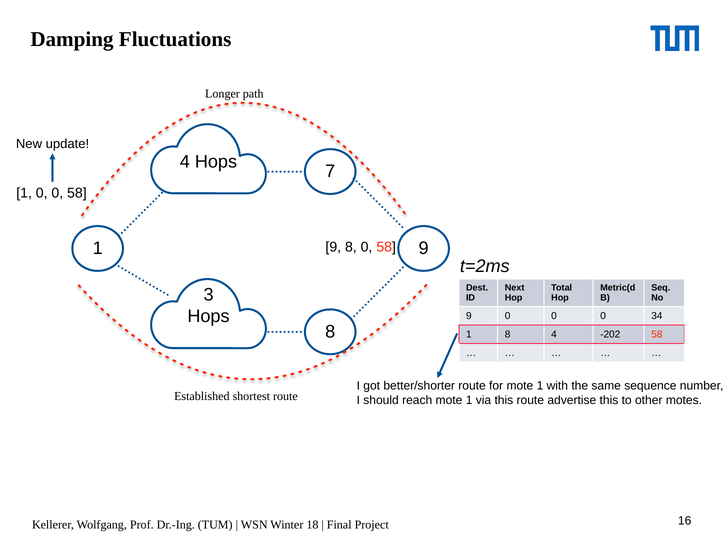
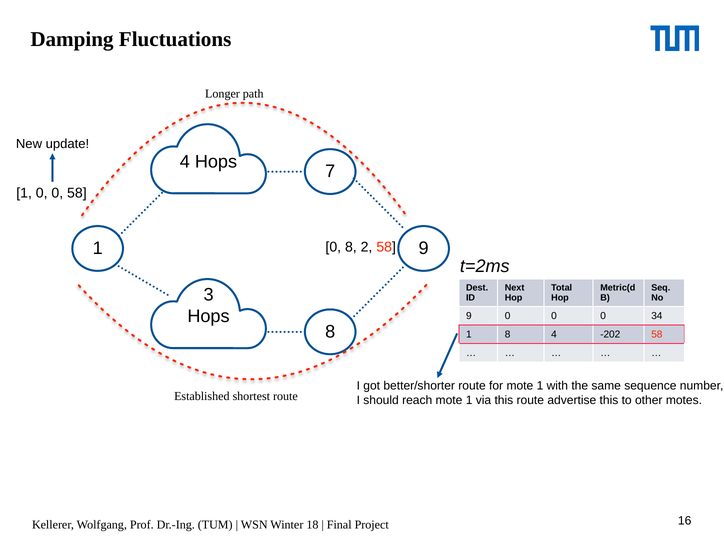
9: 9 -> 0 (333, 247)
8 0: 0 -> 2 (367, 247)
